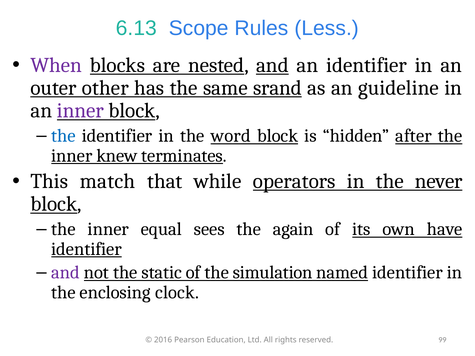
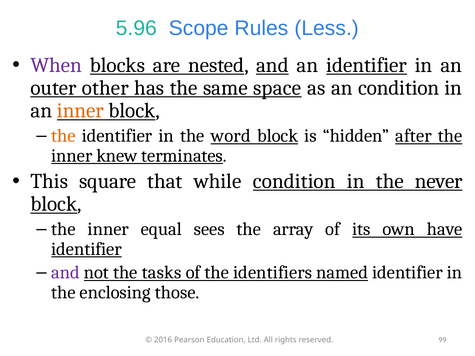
6.13: 6.13 -> 5.96 (136, 28)
identifier underline: none -> present (367, 65)
srand: srand -> space (277, 88)
an guideline: guideline -> condition (399, 88)
inner colour: purple -> orange (80, 111)
the colour: blue -> orange (63, 136)
match: match -> square (108, 181)
while operators: operators -> condition (294, 181)
again: again -> array (293, 229)
static: static -> tasks (162, 273)
simulation: simulation -> identifiers (273, 273)
clock: clock -> those (177, 293)
